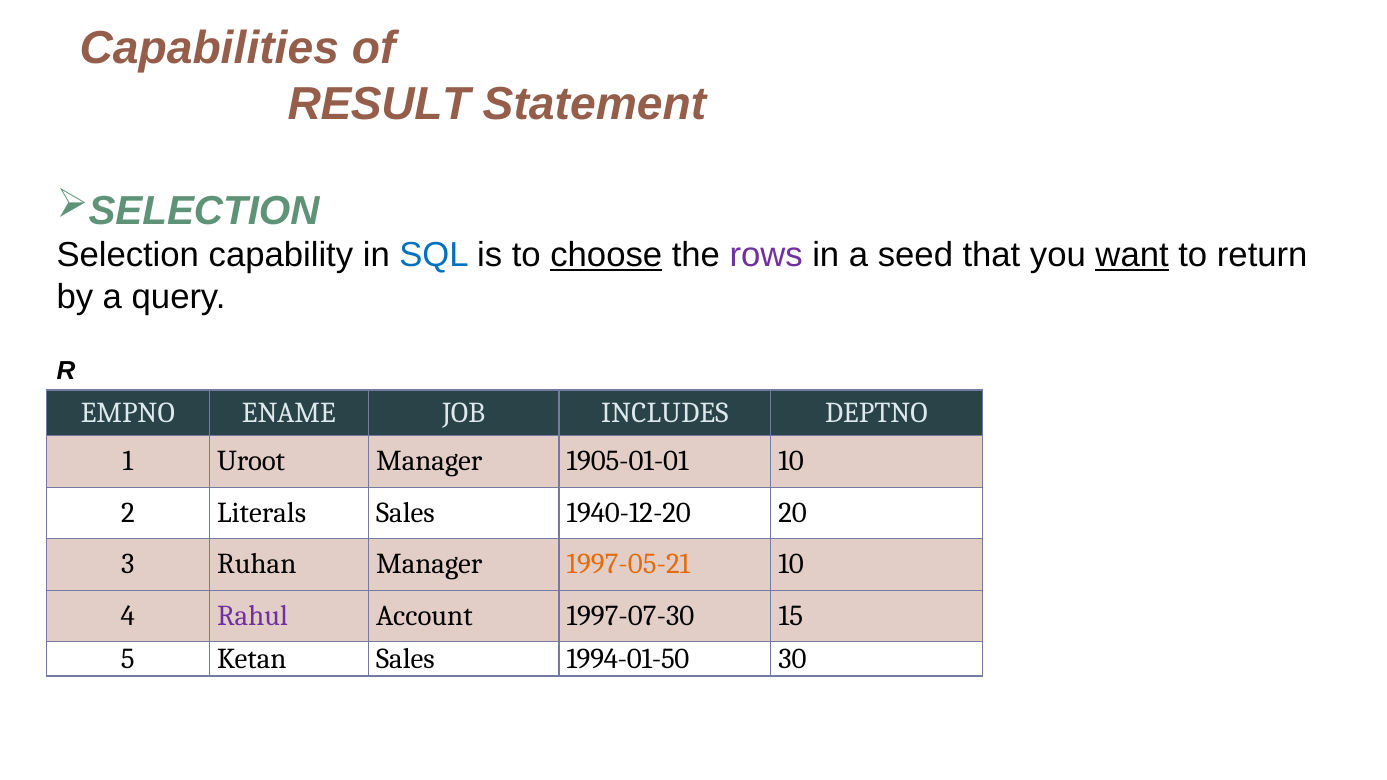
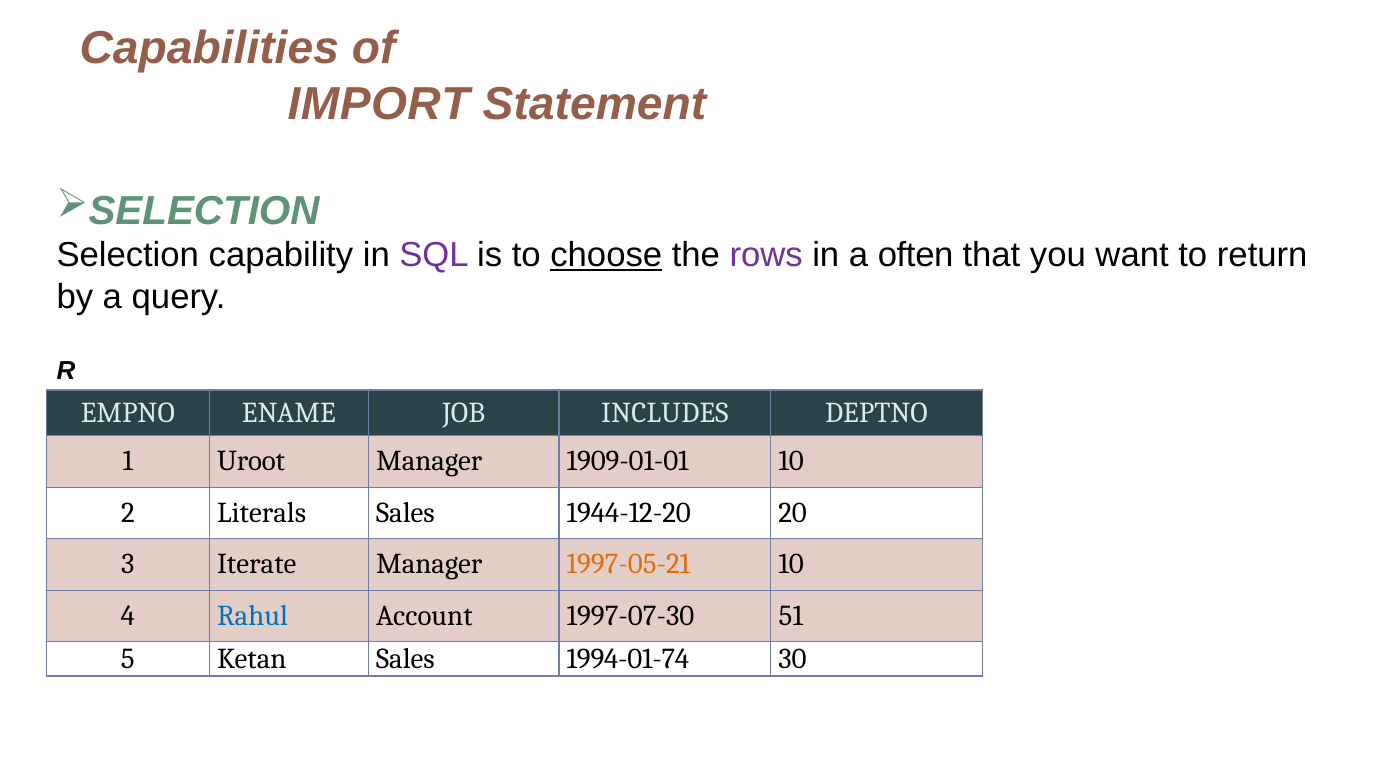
RESULT: RESULT -> IMPORT (379, 104)
SQL colour: blue -> purple (434, 255)
seed: seed -> often (916, 255)
want underline: present -> none (1132, 255)
1905-01-01: 1905-01-01 -> 1909-01-01 (628, 461)
1940-12-20: 1940-12-20 -> 1944-12-20 (629, 513)
Ruhan: Ruhan -> Iterate (257, 564)
Rahul colour: purple -> blue (252, 616)
15: 15 -> 51 (791, 616)
1994-01-50: 1994-01-50 -> 1994-01-74 (628, 659)
